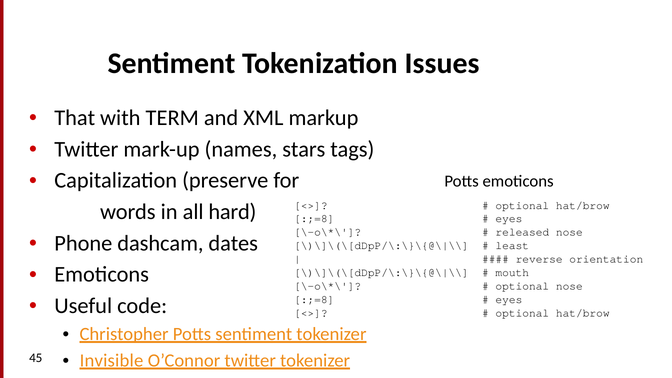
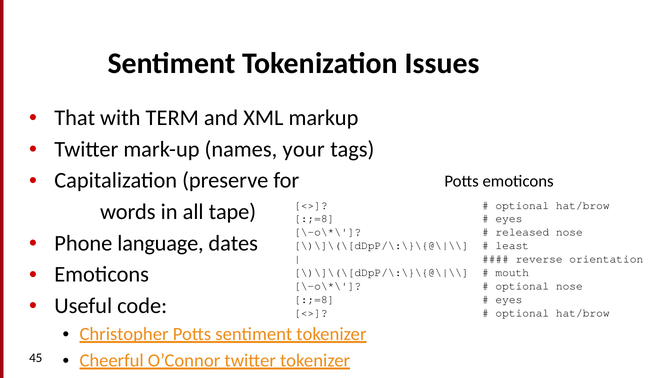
stars: stars -> your (304, 149)
hard: hard -> tape (232, 212)
dashcam: dashcam -> language (161, 243)
Invisible: Invisible -> Cheerful (112, 361)
